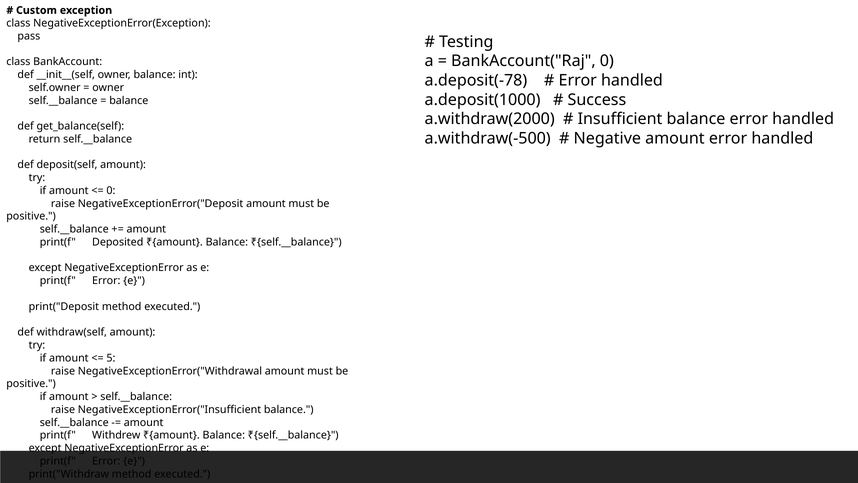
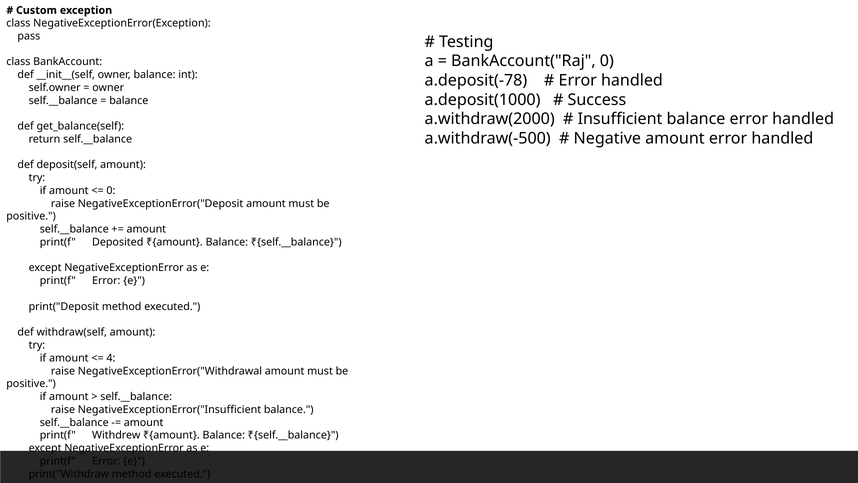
5: 5 -> 4 (111, 358)
